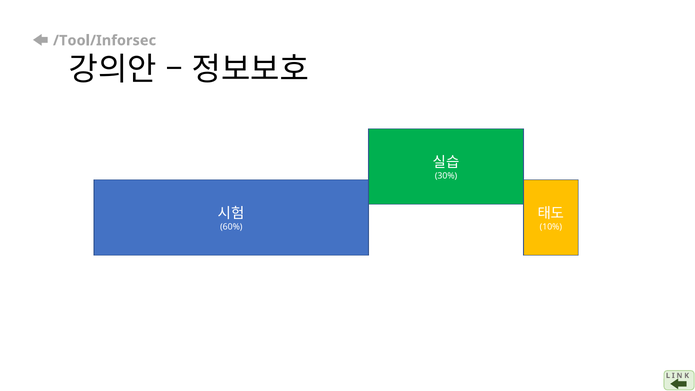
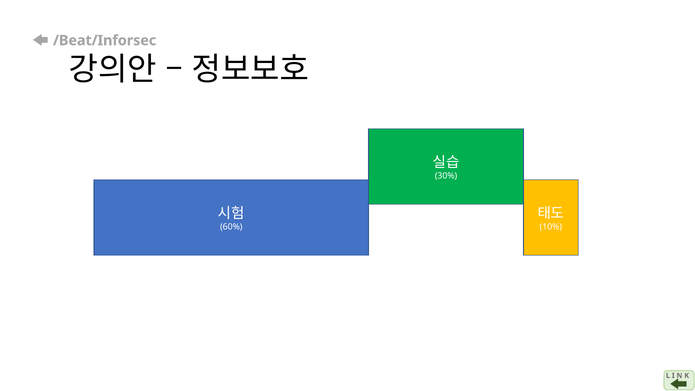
/Tool/Inforsec: /Tool/Inforsec -> /Beat/Inforsec (105, 40)
